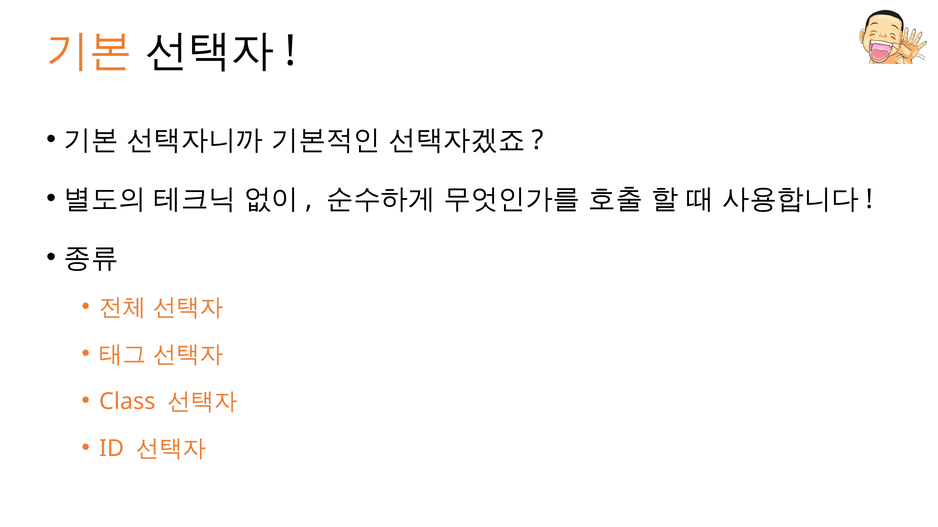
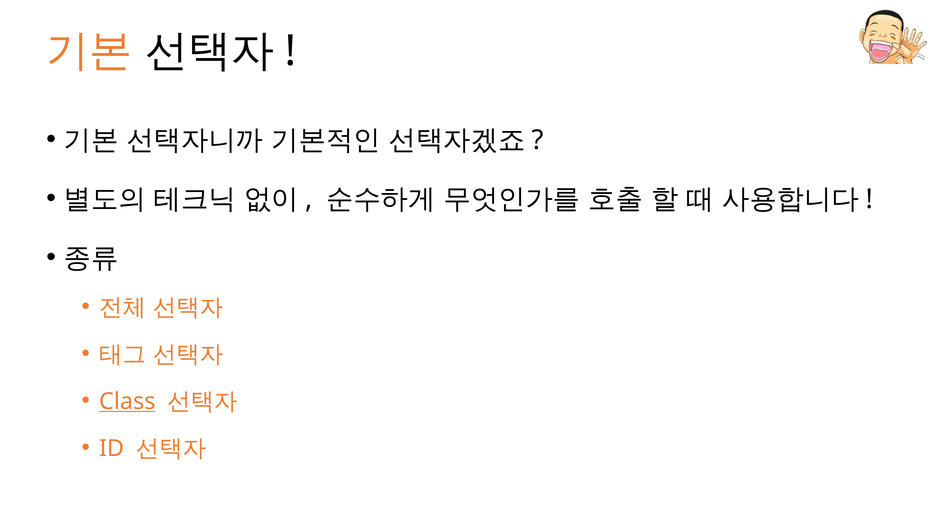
Class underline: none -> present (127, 402)
